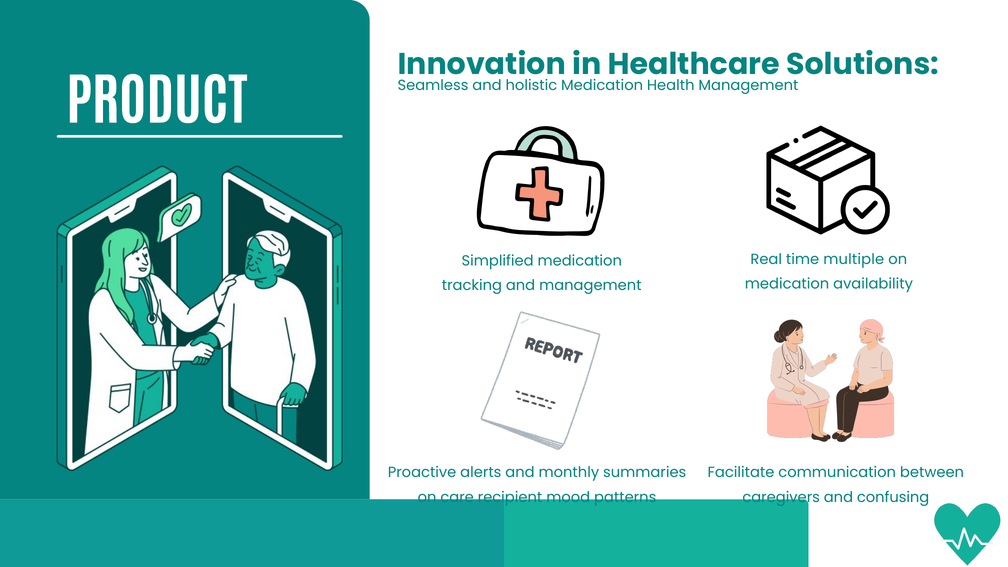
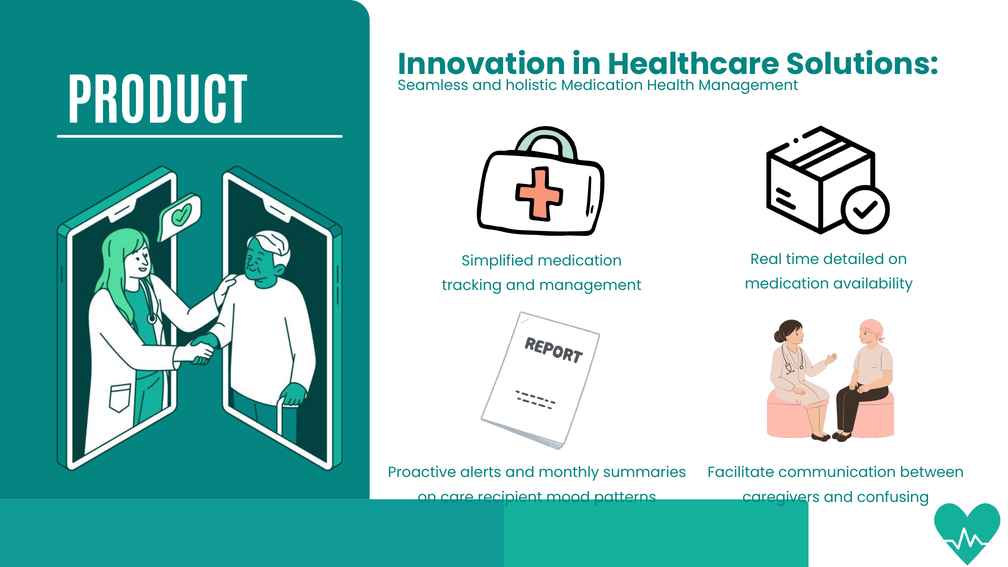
multiple: multiple -> detailed (854, 259)
